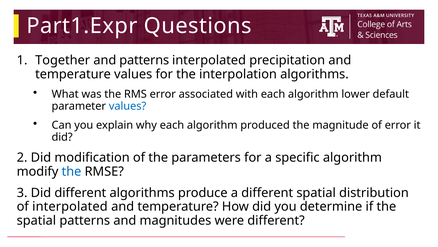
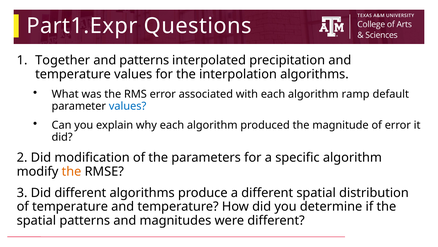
lower: lower -> ramp (356, 94)
the colour: blue -> orange (72, 171)
of interpolated: interpolated -> temperature (70, 206)
